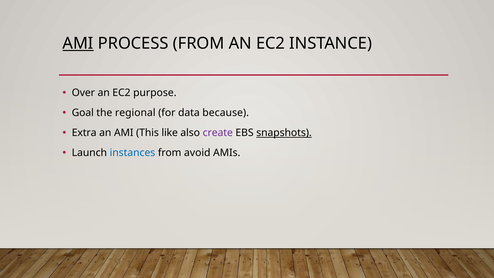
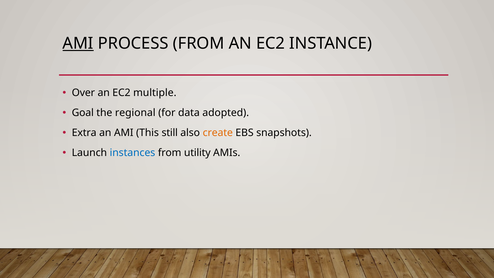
purpose: purpose -> multiple (155, 93)
because: because -> adopted (226, 113)
like: like -> still (170, 133)
create colour: purple -> orange (218, 133)
snapshots underline: present -> none (284, 133)
avoid: avoid -> utility (197, 153)
